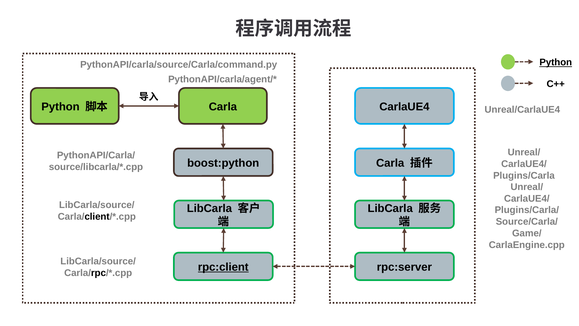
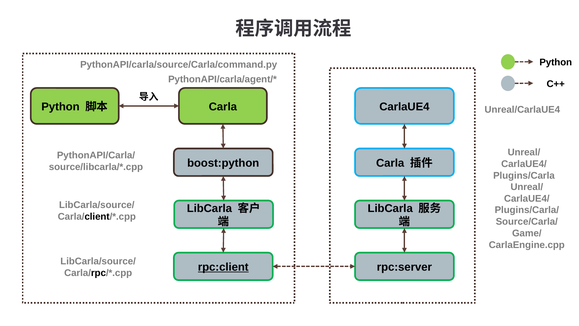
Python underline: present -> none (556, 62)
